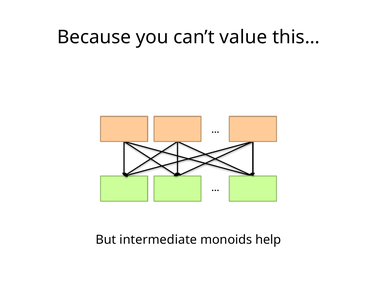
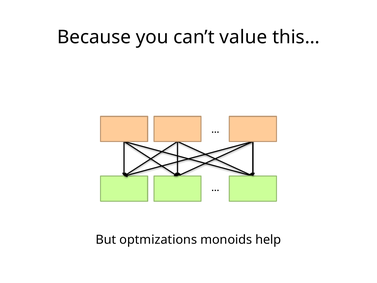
intermediate: intermediate -> optmizations (158, 239)
